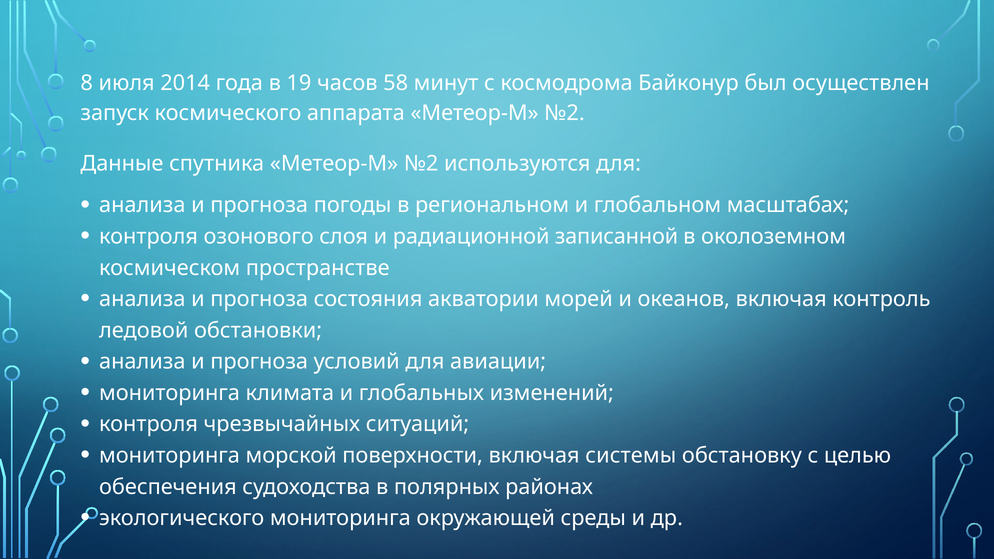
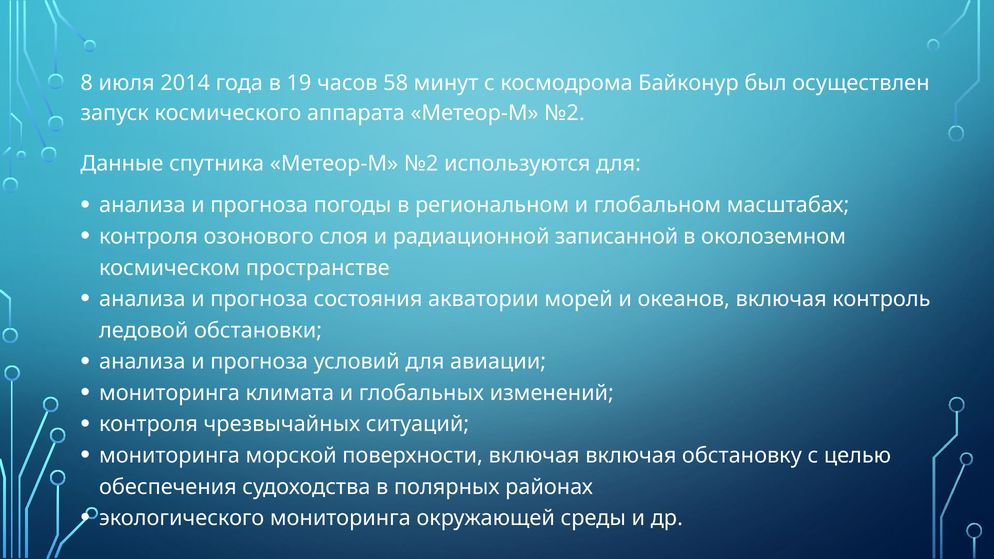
включая системы: системы -> включая (631, 456)
